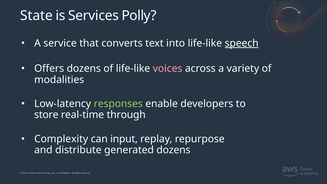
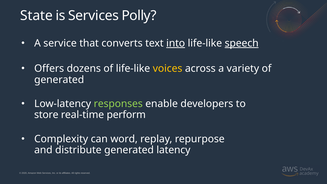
into underline: none -> present (176, 43)
voices colour: pink -> yellow (168, 69)
modalities: modalities -> generated (59, 80)
through: through -> perform (126, 115)
input: input -> word (124, 139)
generated dozens: dozens -> latency (173, 150)
